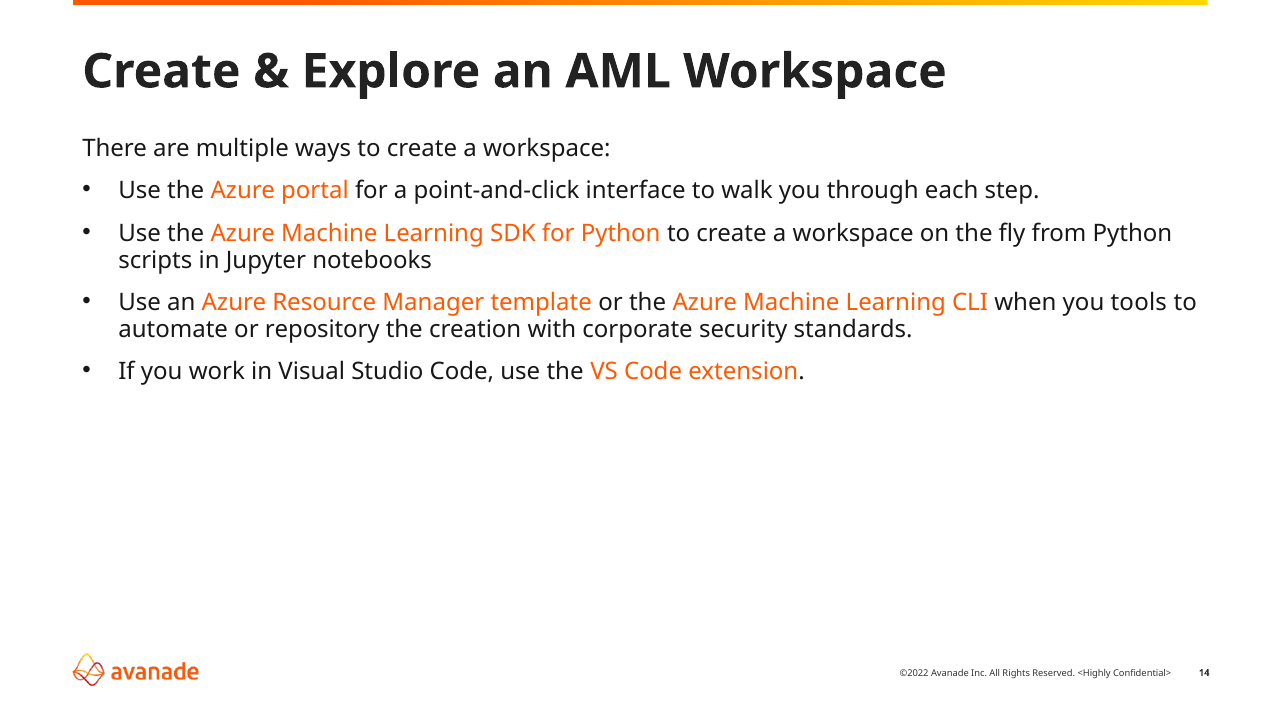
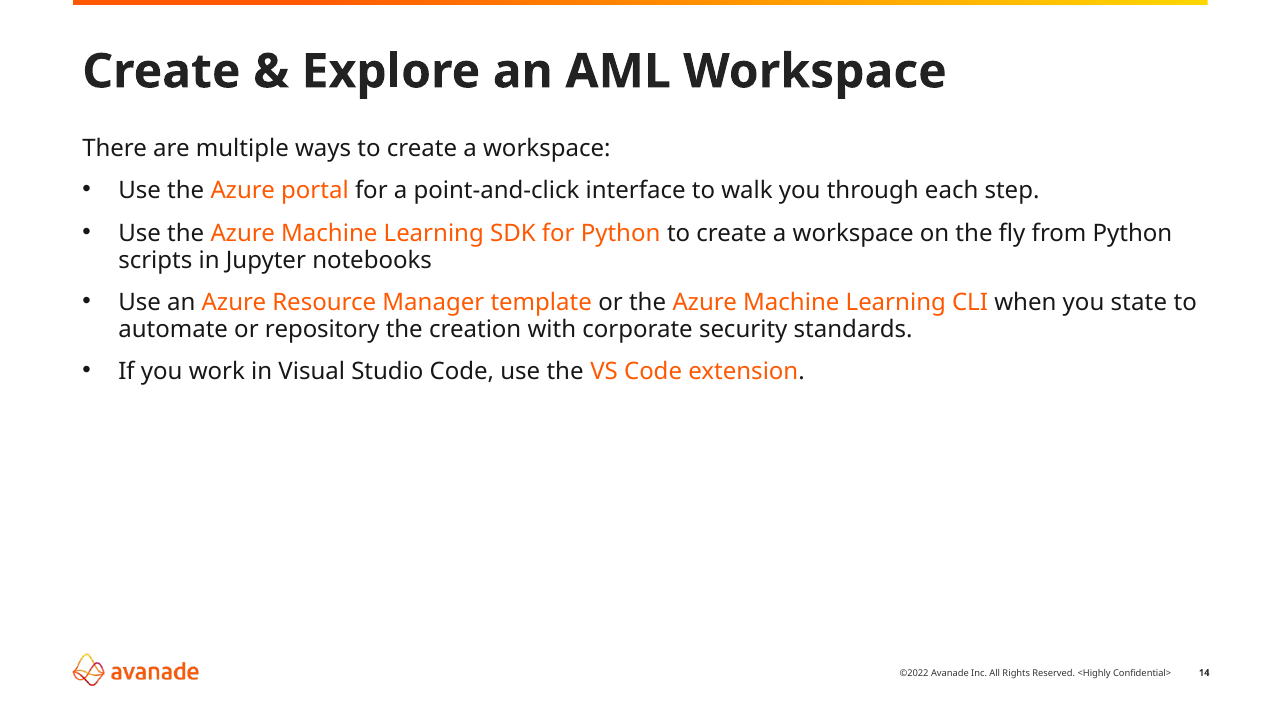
tools: tools -> state (1139, 303)
